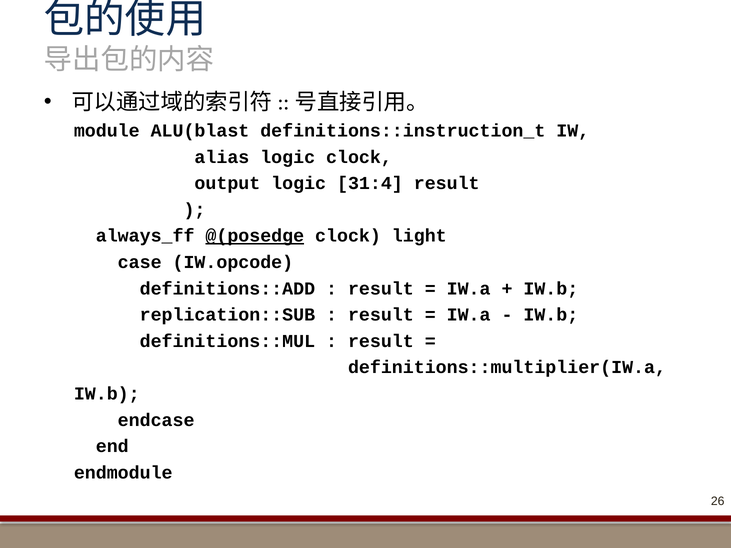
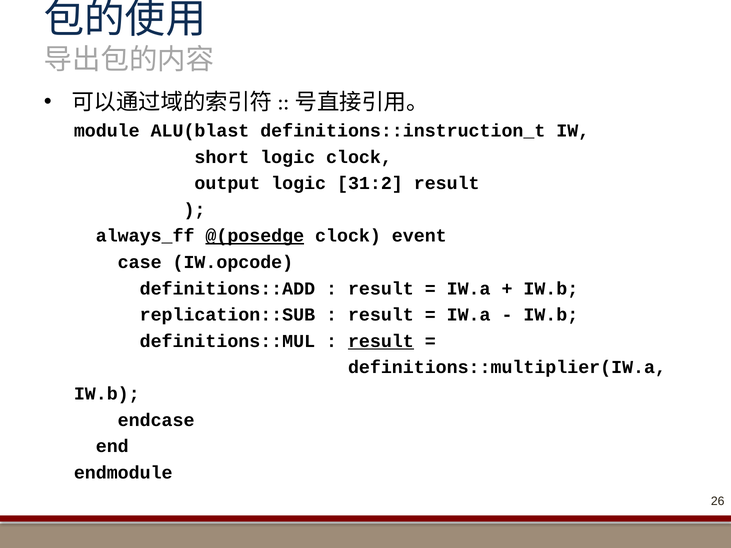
alias: alias -> short (222, 157)
31:4: 31:4 -> 31:2 (370, 183)
light: light -> event (419, 236)
result underline: none -> present (381, 341)
